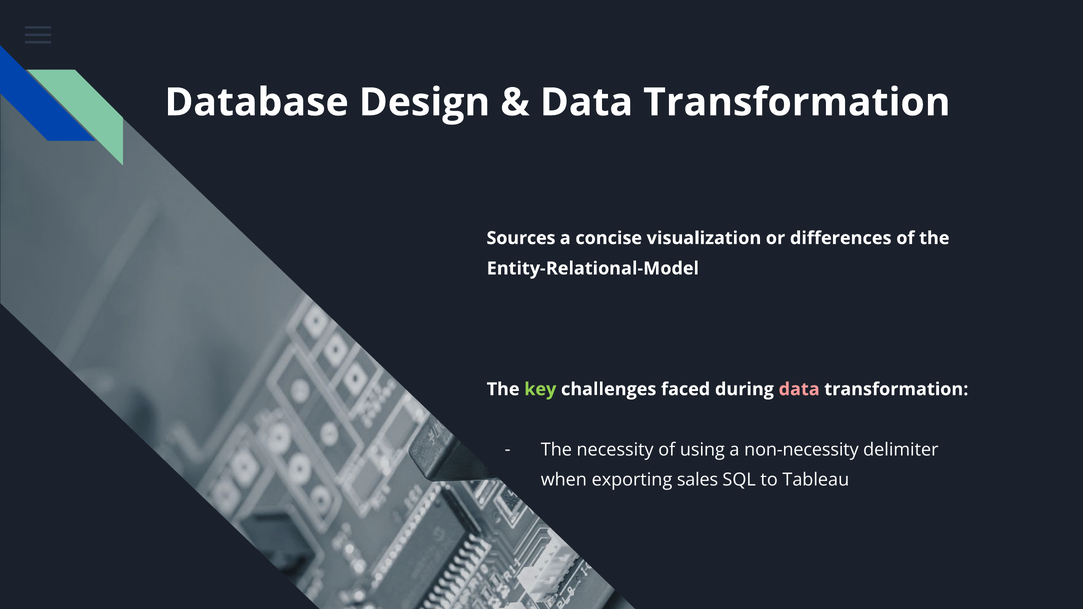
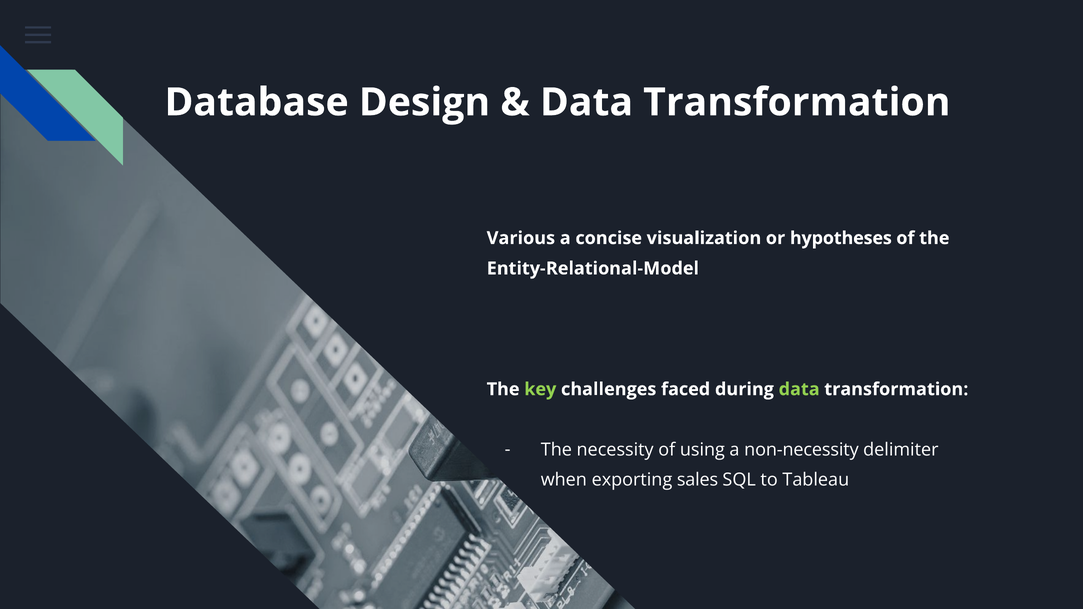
Sources: Sources -> Various (521, 238)
differences: differences -> hypotheses (841, 238)
data colour: pink -> light green (799, 389)
